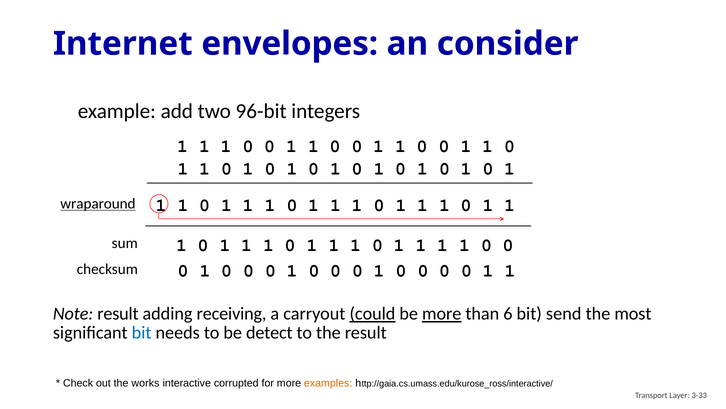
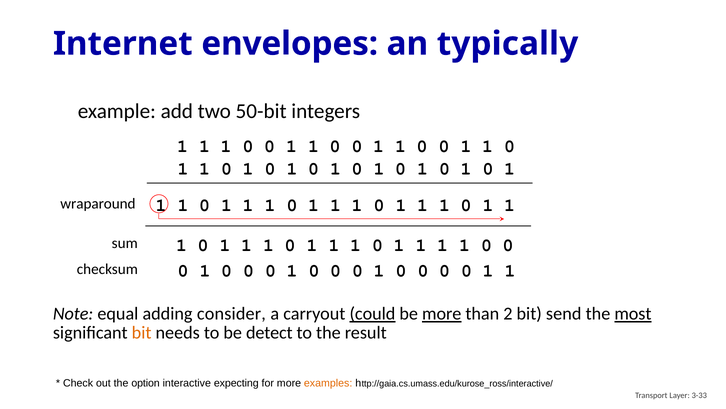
consider: consider -> typically (508, 44)
96-bit: 96-bit -> 50-bit (261, 111)
wraparound underline: present -> none (98, 203)
Note result: result -> equal (118, 313)
receiving: receiving -> consider (231, 313)
6: 6 -> 2 (508, 313)
most underline: none -> present (633, 313)
bit colour: blue -> orange (142, 332)
works: works -> option (146, 383)
corrupted: corrupted -> expecting (236, 383)
